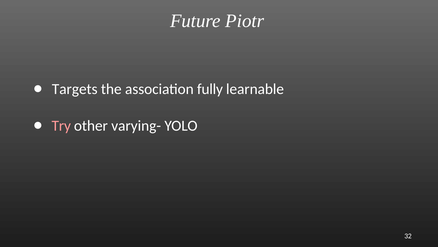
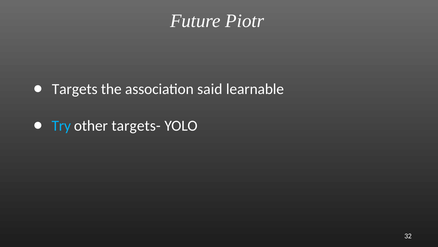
fully: fully -> said (210, 89)
Try colour: pink -> light blue (61, 125)
varying-: varying- -> targets- (136, 125)
